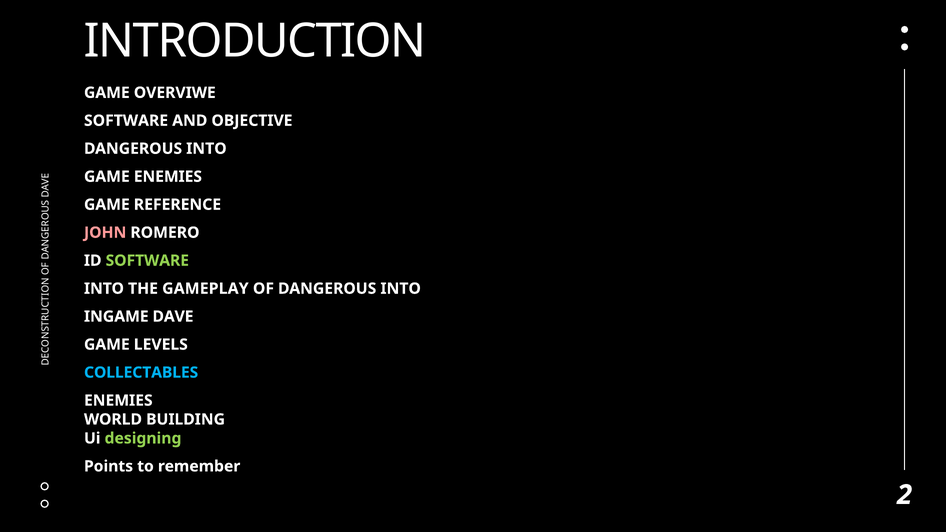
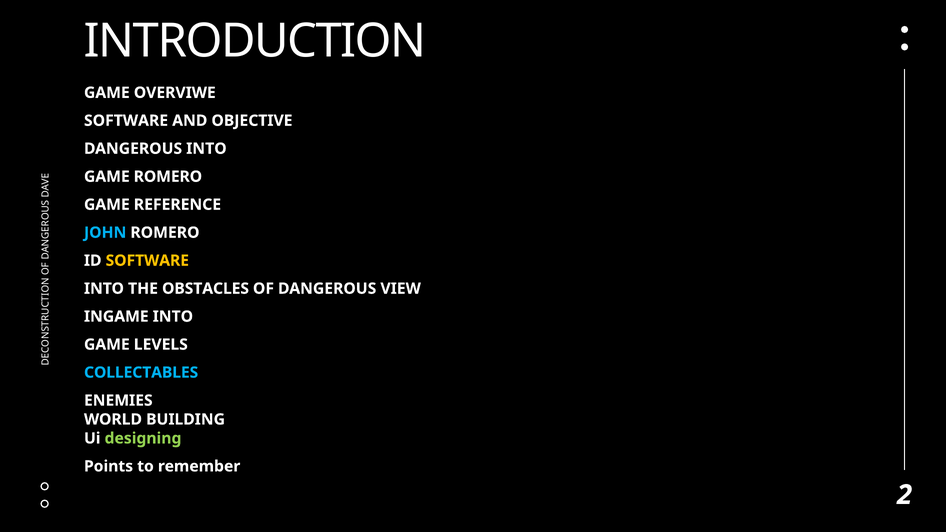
GAME ENEMIES: ENEMIES -> ROMERO (168, 177)
JOHN colour: pink -> light blue (105, 233)
SOFTWARE colour: light green -> yellow (147, 261)
GAMEPLAY: GAMEPLAY -> OBSTACLES (206, 289)
OF DANGEROUS INTO: INTO -> VIEW (401, 289)
INGAME DAVE: DAVE -> INTO (173, 317)
